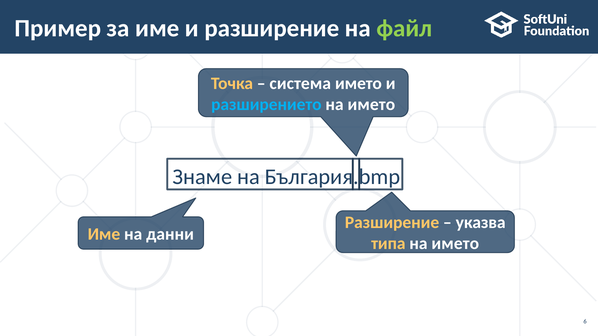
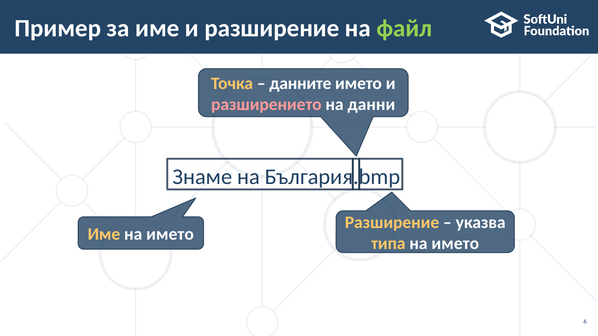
система: система -> данните (300, 84)
разширението colour: light blue -> pink (266, 104)
името: името -> данни (371, 104)
Име на данни: данни -> името (170, 234)
